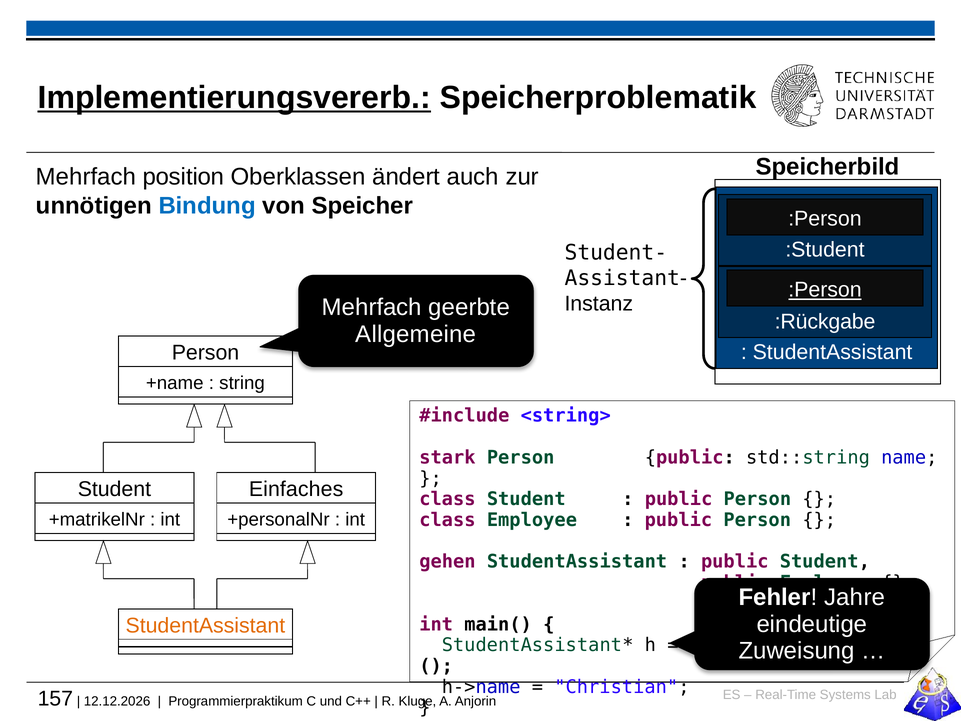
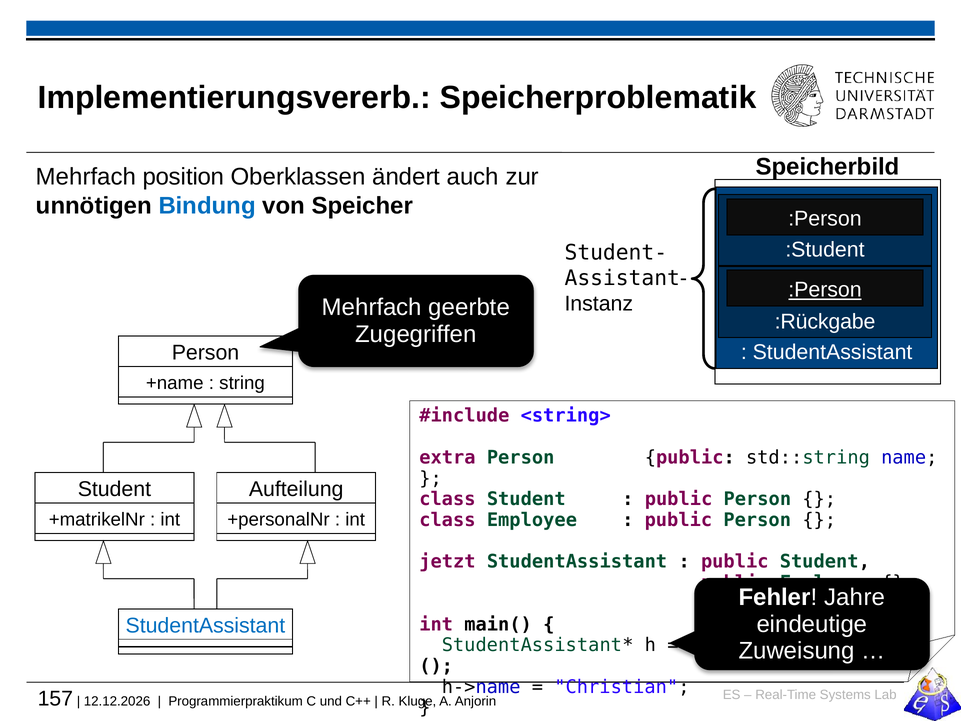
Implementierungsvererb underline: present -> none (234, 98)
Allgemeine: Allgemeine -> Zugegriffen (416, 334)
stark: stark -> extra (447, 457)
Einfaches: Einfaches -> Aufteilung (296, 489)
gehen: gehen -> jetzt (447, 562)
StudentAssistant colour: orange -> blue (205, 625)
